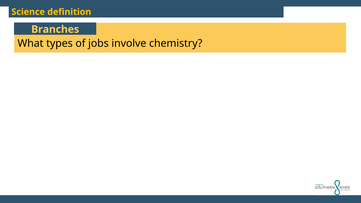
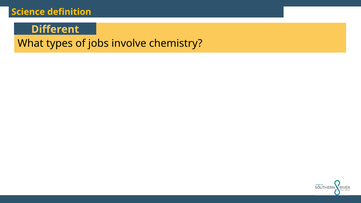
Branches: Branches -> Different (55, 29)
